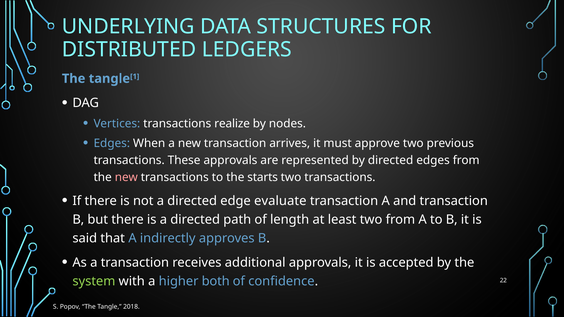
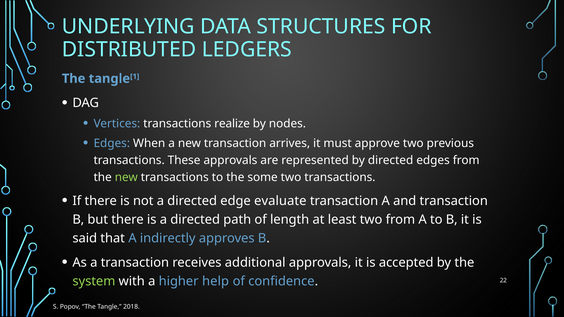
new colour: pink -> light green (126, 177)
starts: starts -> some (263, 177)
both: both -> help (216, 281)
